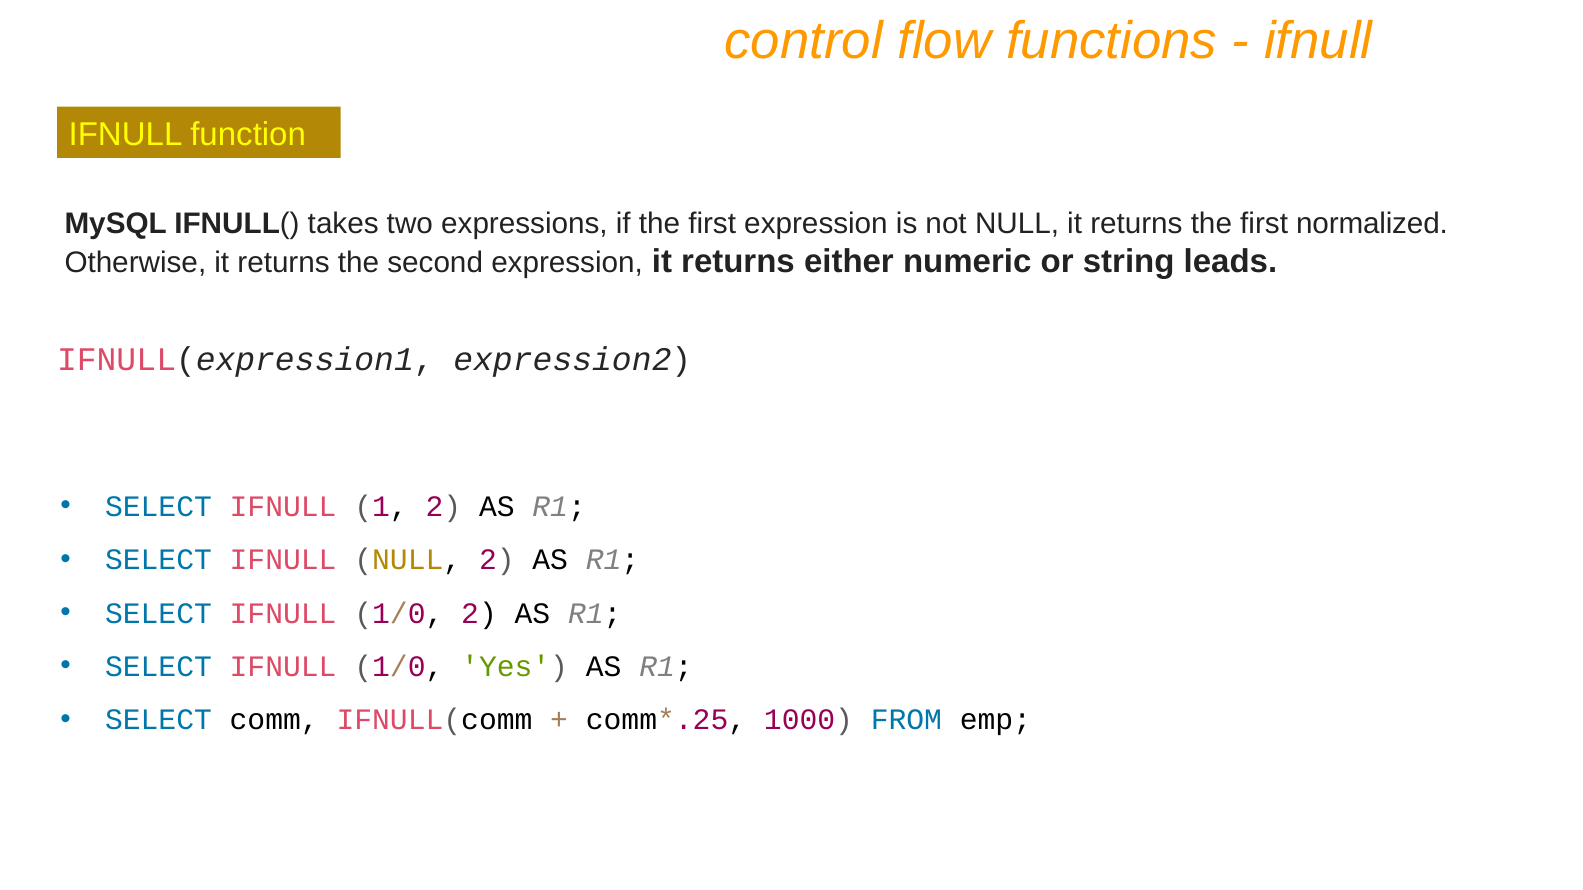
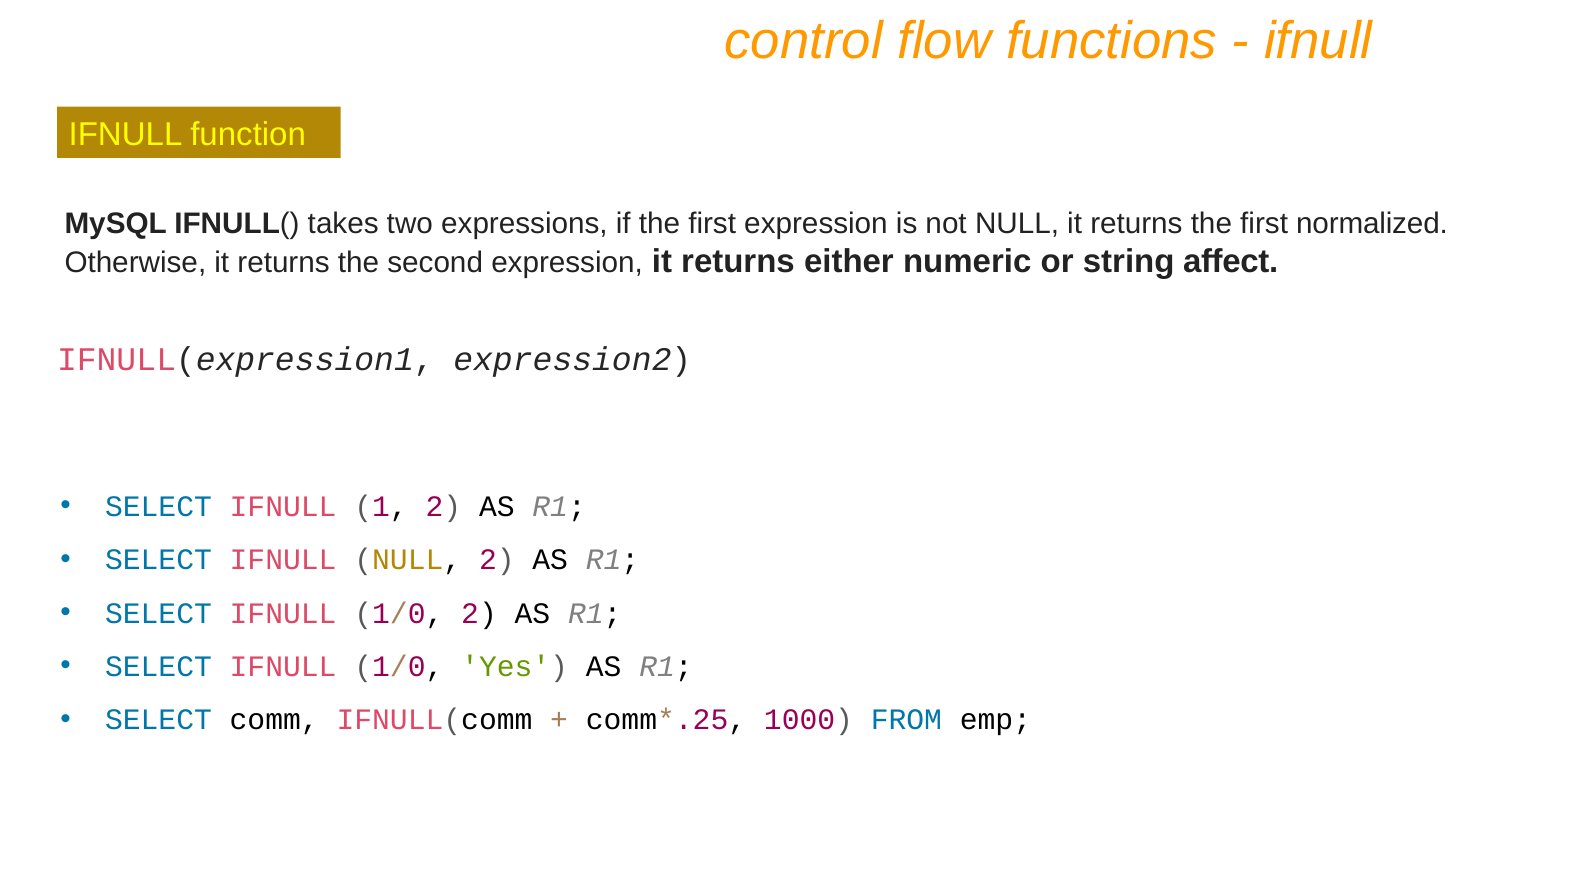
leads: leads -> affect (1231, 262)
